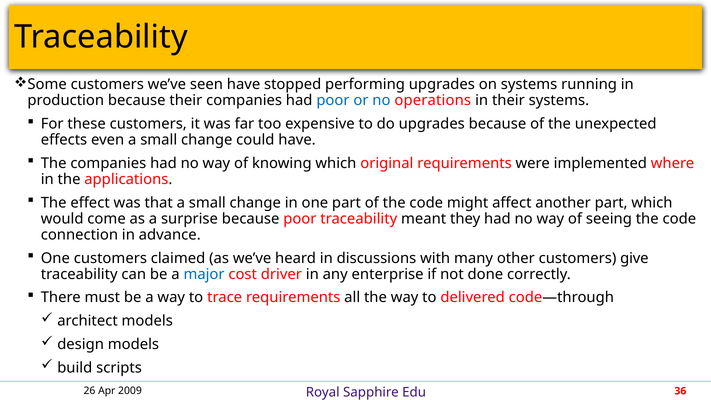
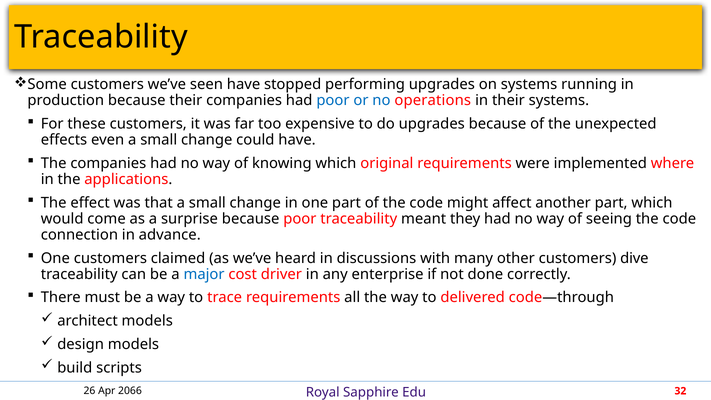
give: give -> dive (634, 258)
2009: 2009 -> 2066 (130, 391)
36: 36 -> 32 (680, 391)
